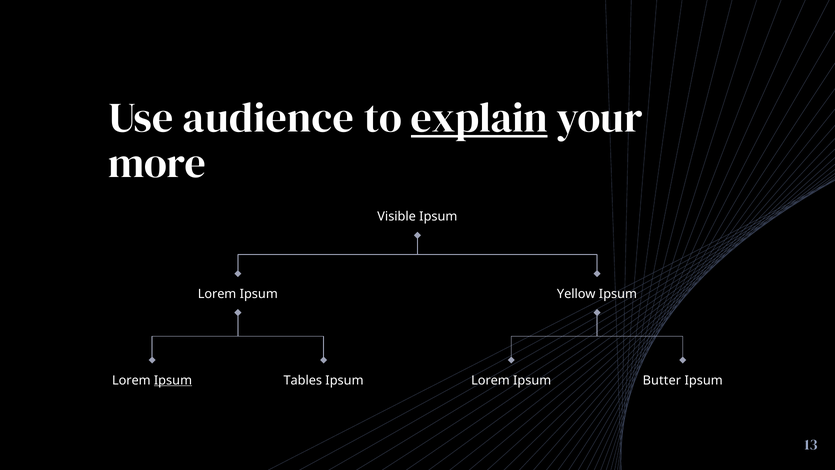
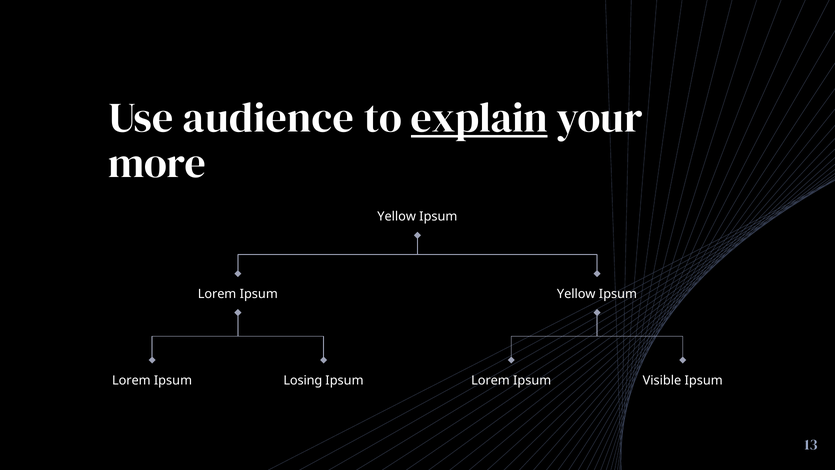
Visible: Visible -> Yellow (397, 217)
Ipsum underline: present -> none (173, 380)
Tables: Tables -> Losing (303, 380)
Butter: Butter -> Visible (662, 380)
